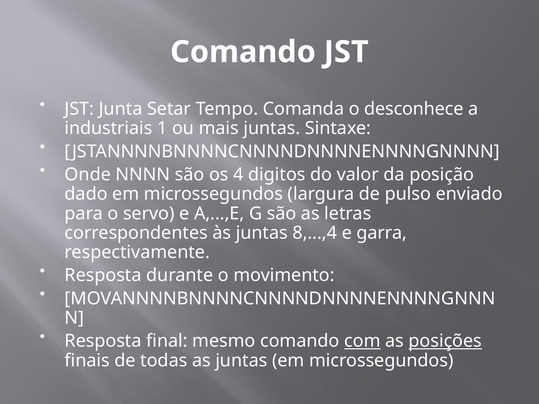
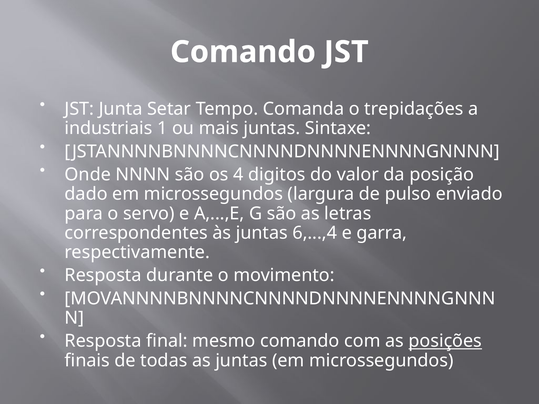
desconhece: desconhece -> trepidações (414, 109)
8,...,4: 8,...,4 -> 6,...,4 (315, 233)
com underline: present -> none (362, 341)
